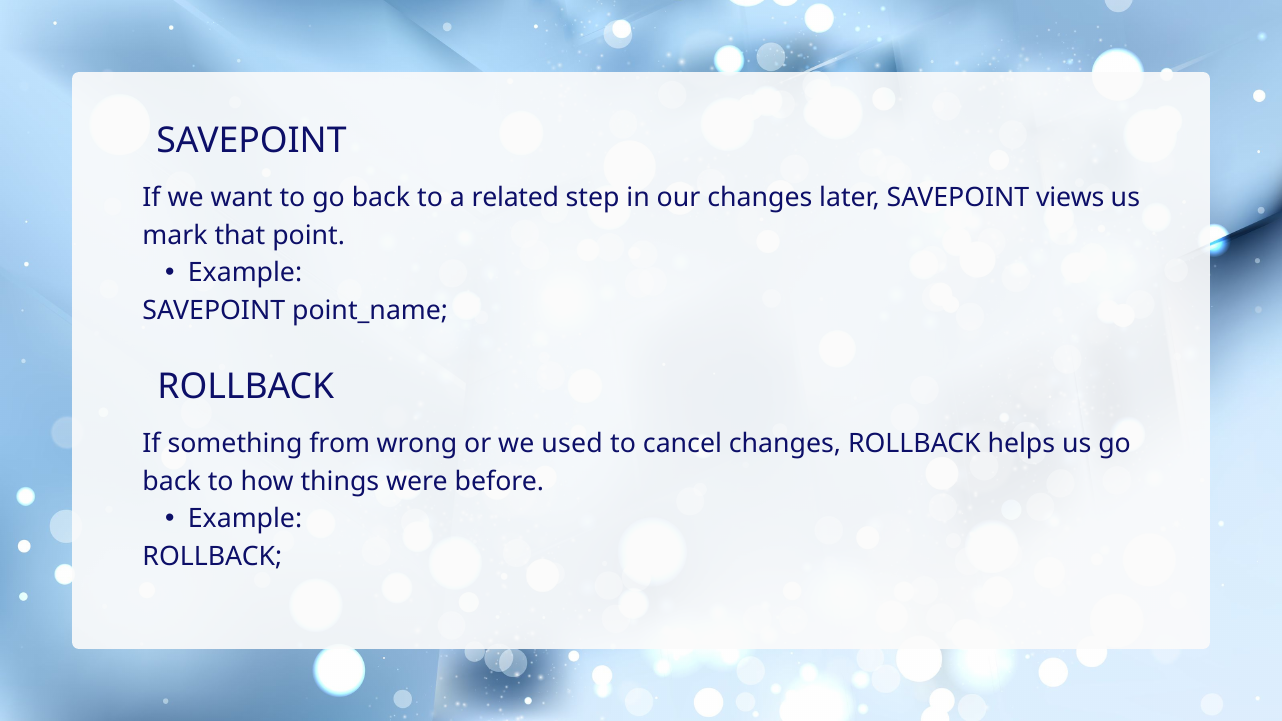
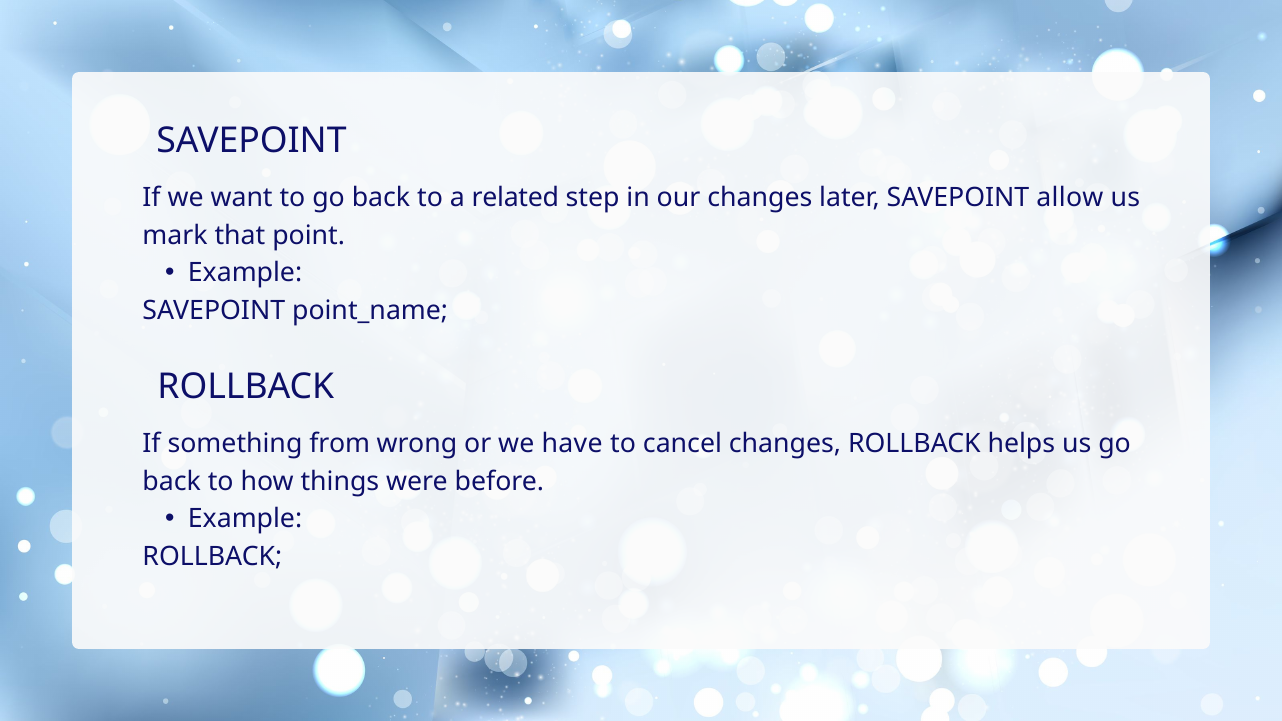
views: views -> allow (1070, 198)
used: used -> have (572, 444)
